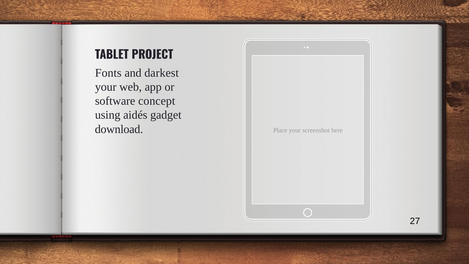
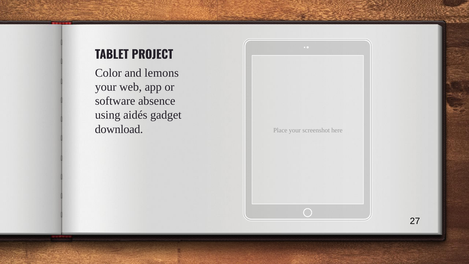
Fonts: Fonts -> Color (108, 73)
darkest: darkest -> lemons (162, 73)
concept: concept -> absence (157, 101)
